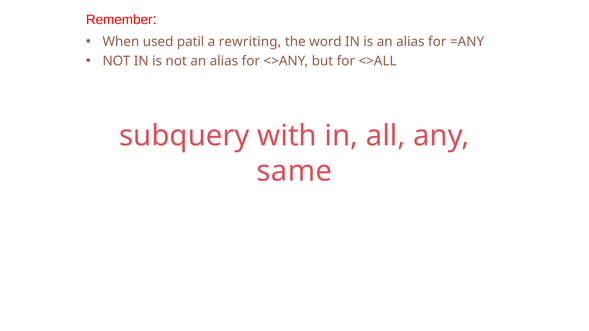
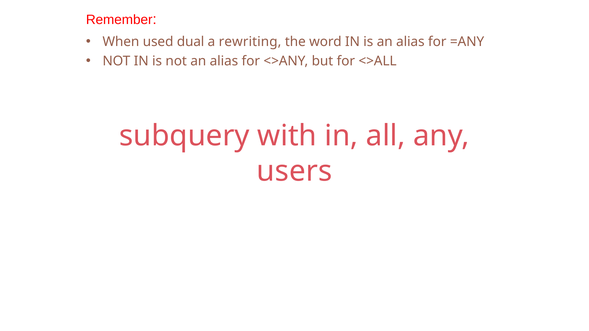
patil: patil -> dual (191, 42)
same: same -> users (294, 171)
